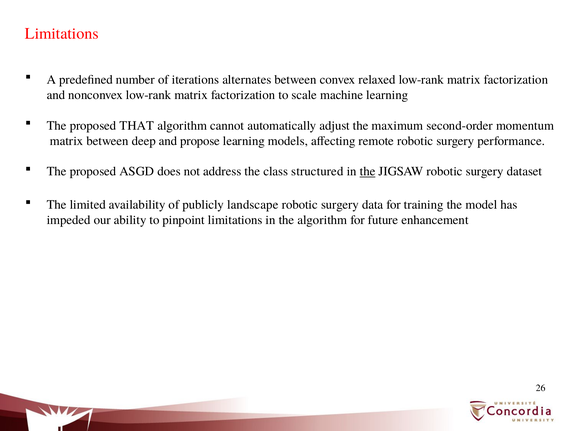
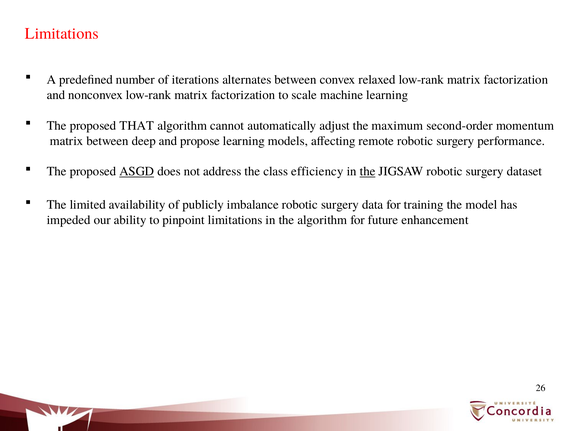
ASGD underline: none -> present (137, 172)
structured: structured -> efficiency (317, 172)
landscape: landscape -> imbalance (253, 205)
